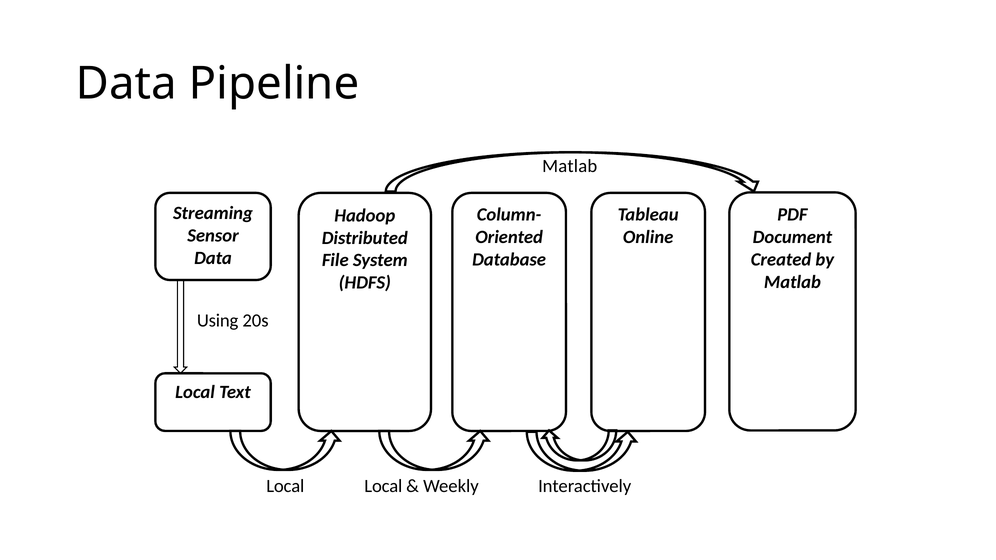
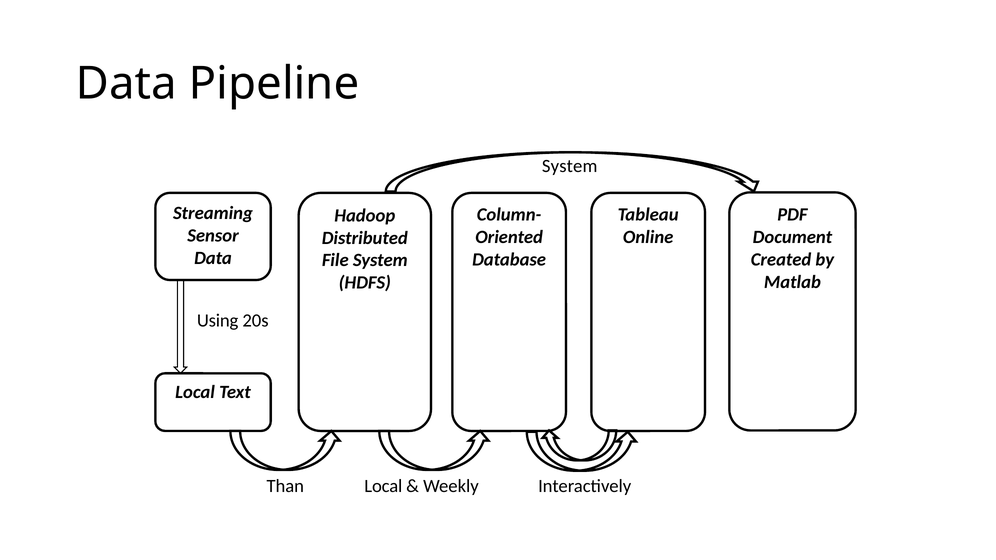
Matlab: Matlab -> System (570, 166)
Local: Local -> Than (285, 486)
